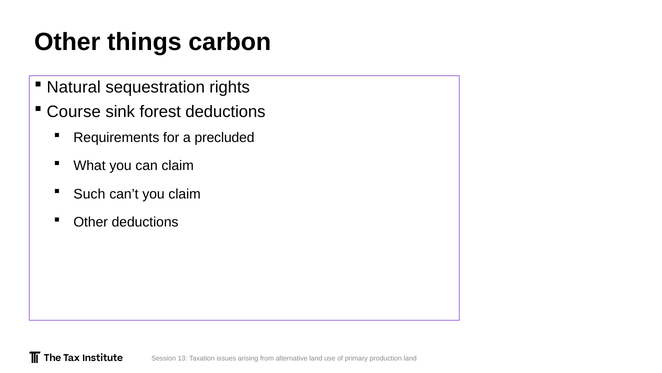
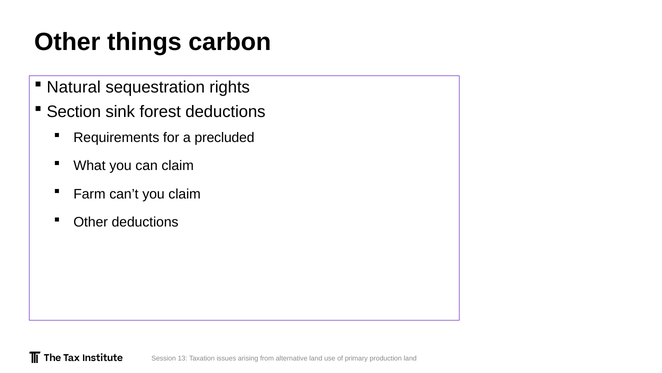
Course: Course -> Section (74, 112)
Such: Such -> Farm (89, 194)
